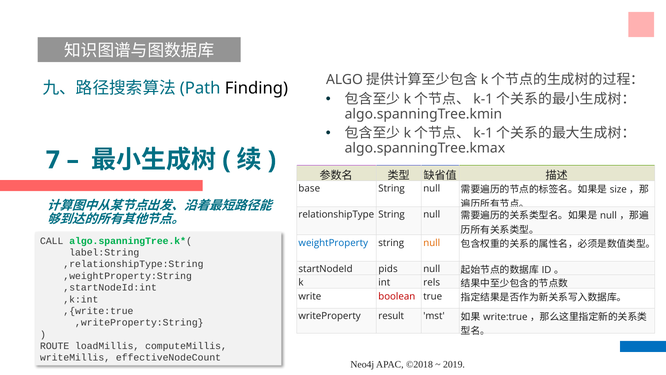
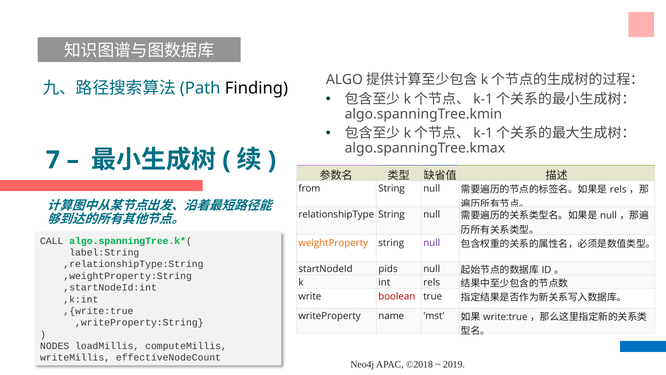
base: base -> from (309, 189)
size: size -> rels (618, 189)
weightProperty colour: blue -> orange (333, 243)
null colour: orange -> purple (432, 243)
result: result -> name (391, 316)
ROUTE: ROUTE -> NODES (55, 346)
